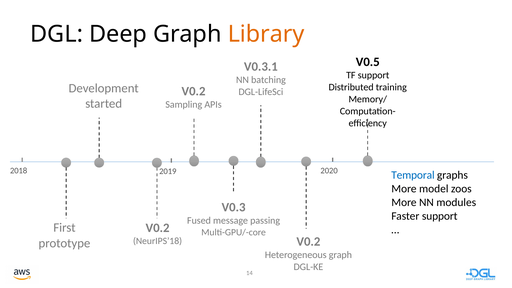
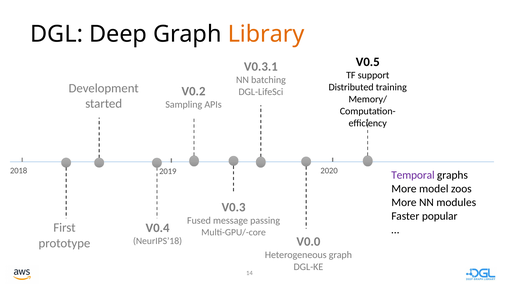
Temporal colour: blue -> purple (413, 175)
Faster support: support -> popular (440, 216)
V0.2: V0.2 -> V0.4 (158, 228)
V0.2: V0.2 -> V0.0 (308, 242)
